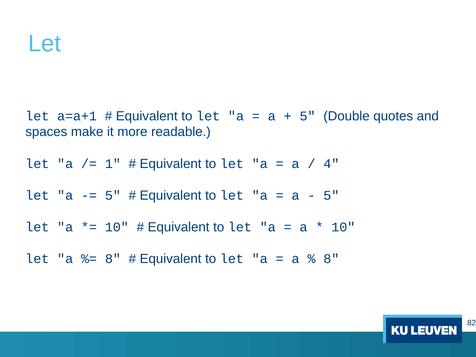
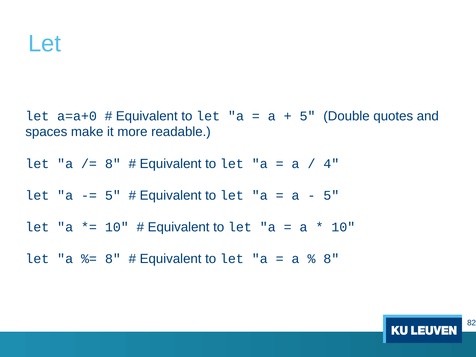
a=a+1: a=a+1 -> a=a+0 (77, 116)
1: 1 -> 8 (113, 164)
